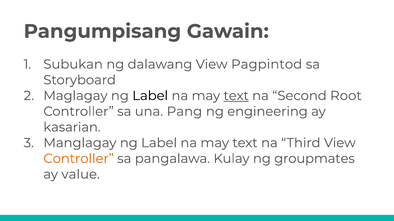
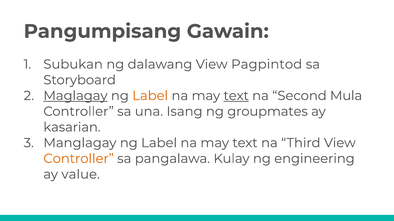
Maglagay underline: none -> present (75, 96)
Label colour: black -> orange (150, 96)
Root: Root -> Mula (346, 96)
Pang: Pang -> Isang (185, 112)
engineering: engineering -> groupmates (268, 112)
groupmates: groupmates -> engineering (314, 159)
